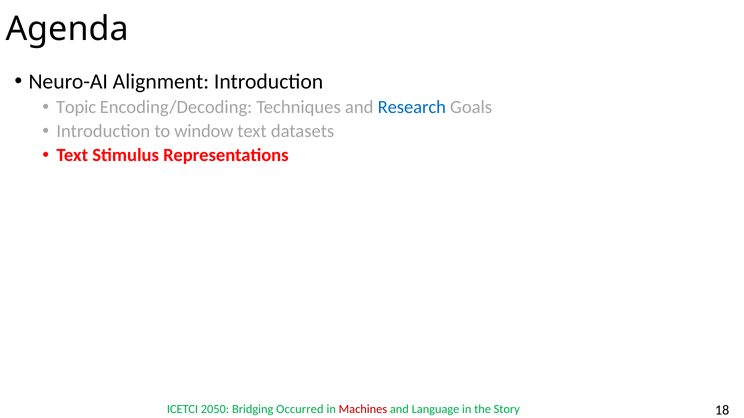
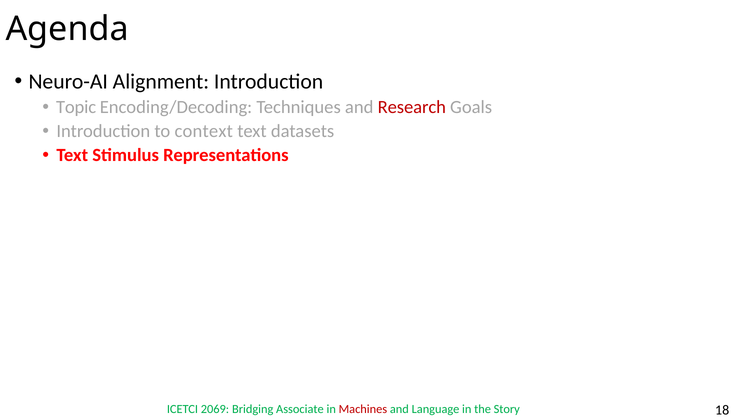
Research colour: blue -> red (412, 107)
window: window -> context (204, 131)
2050: 2050 -> 2069 (215, 410)
Occurred: Occurred -> Associate (300, 410)
